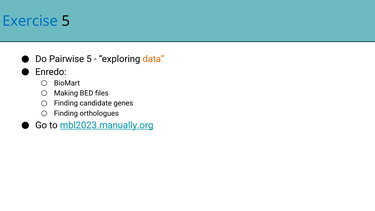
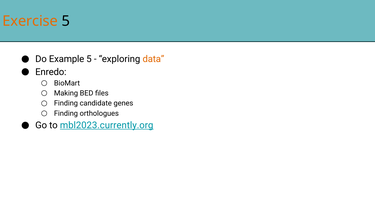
Exercise colour: blue -> orange (30, 21)
Pairwise: Pairwise -> Example (67, 59)
mbl2023.manually.org: mbl2023.manually.org -> mbl2023.currently.org (107, 125)
